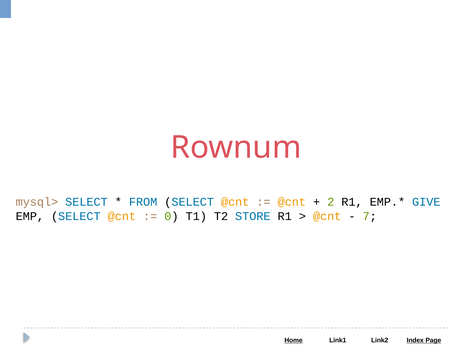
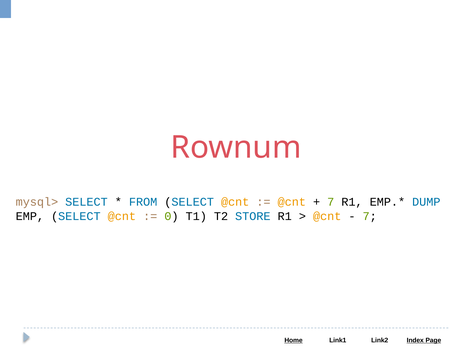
2: 2 -> 7 (331, 202)
GIVE: GIVE -> DUMP (426, 202)
